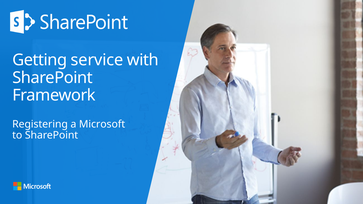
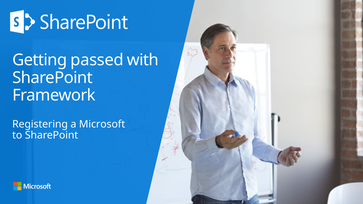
service: service -> passed (97, 60)
